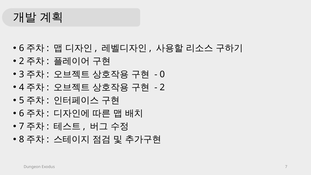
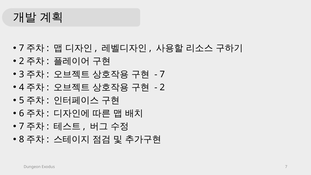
6: 6 -> 7 (22, 48)
0: 0 -> 7 (162, 74)
